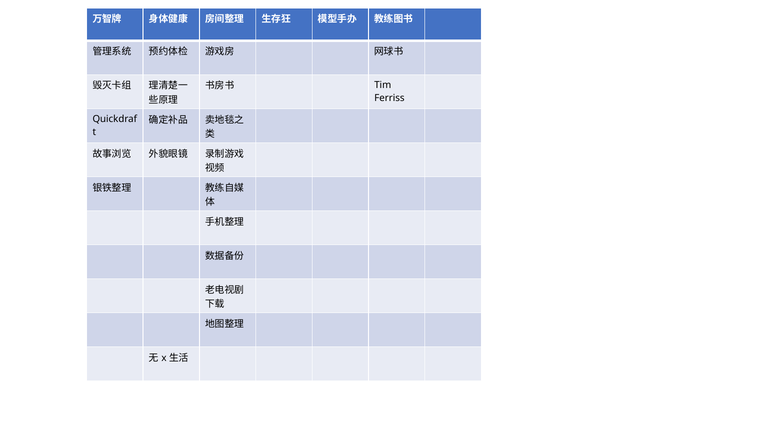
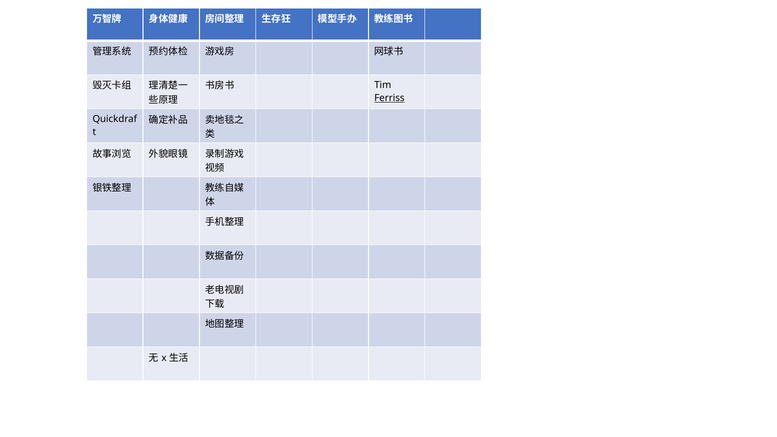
Ferriss underline: none -> present (389, 98)
